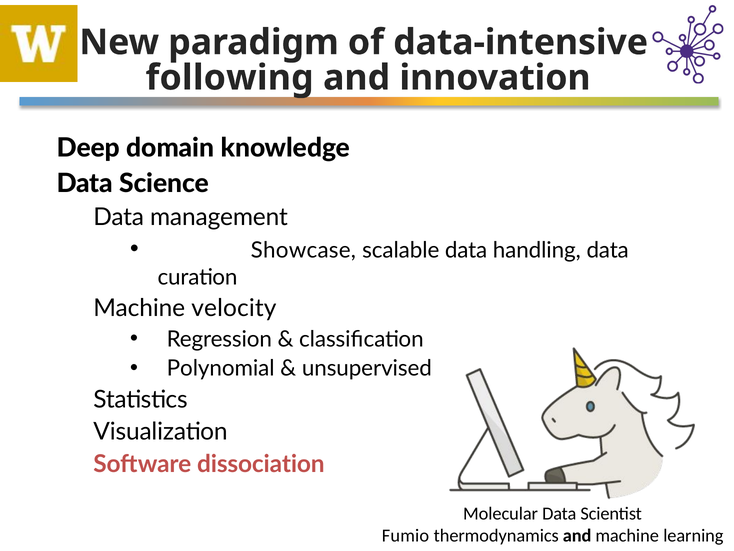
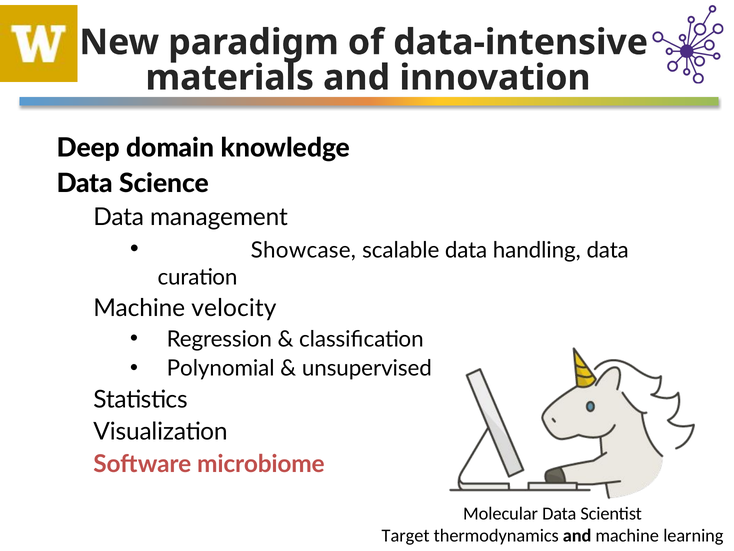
following: following -> materials (230, 78)
dissociation: dissociation -> microbiome (261, 464)
Fumio: Fumio -> Target (406, 535)
